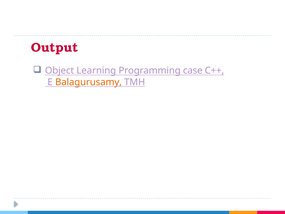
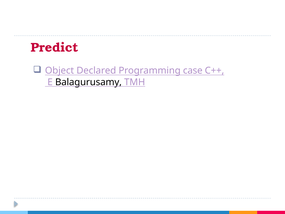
Output: Output -> Predict (55, 47)
Learning: Learning -> Declared (96, 71)
Balagurusamy colour: orange -> black (88, 82)
